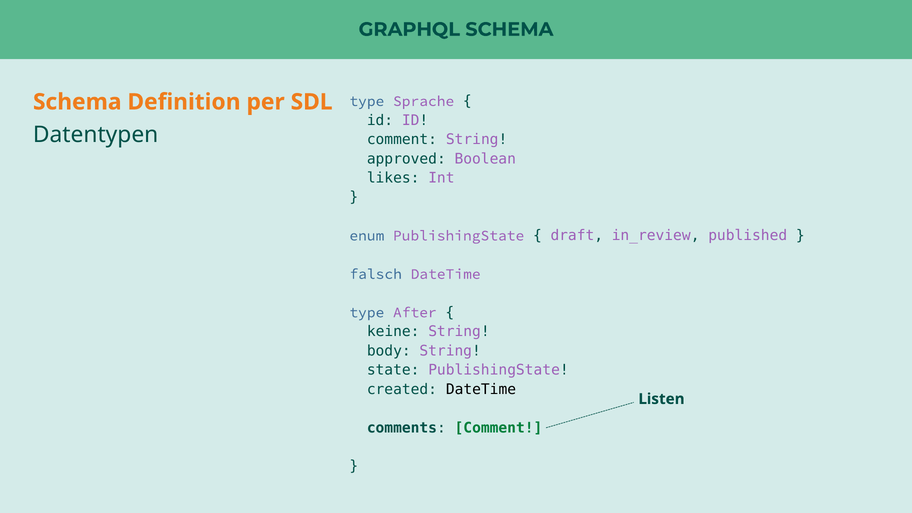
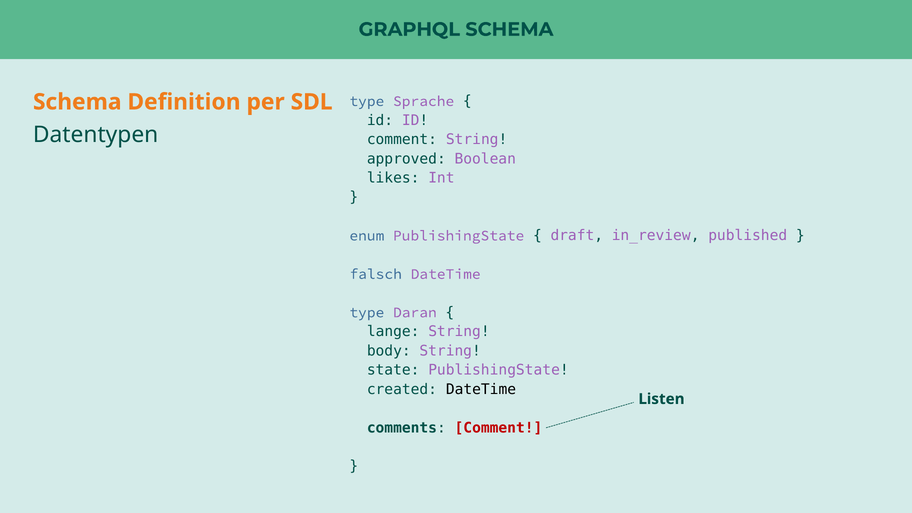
After: After -> Daran (415, 312)
keine: keine -> lange (393, 332)
Comment colour: green -> red (498, 428)
